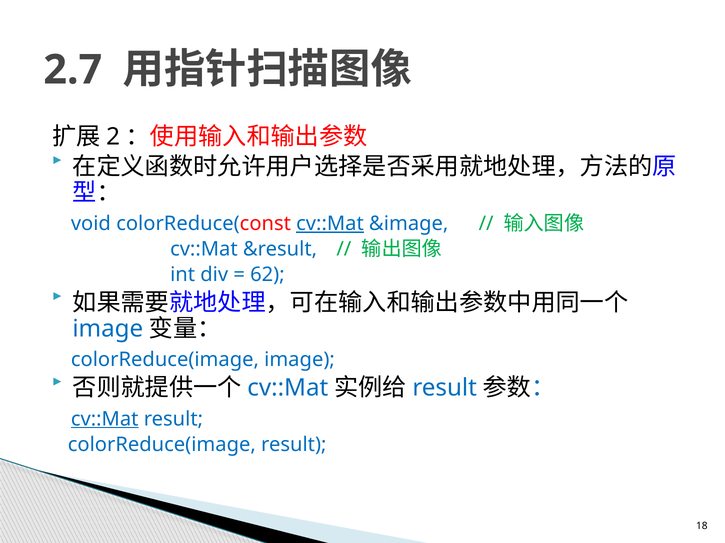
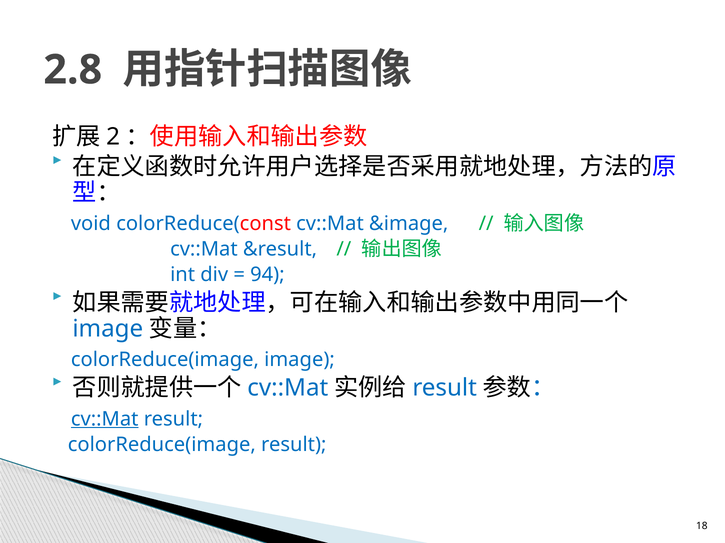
2.7: 2.7 -> 2.8 (73, 70)
cv::Mat underline: present -> none (330, 224)
62: 62 -> 94 (267, 275)
